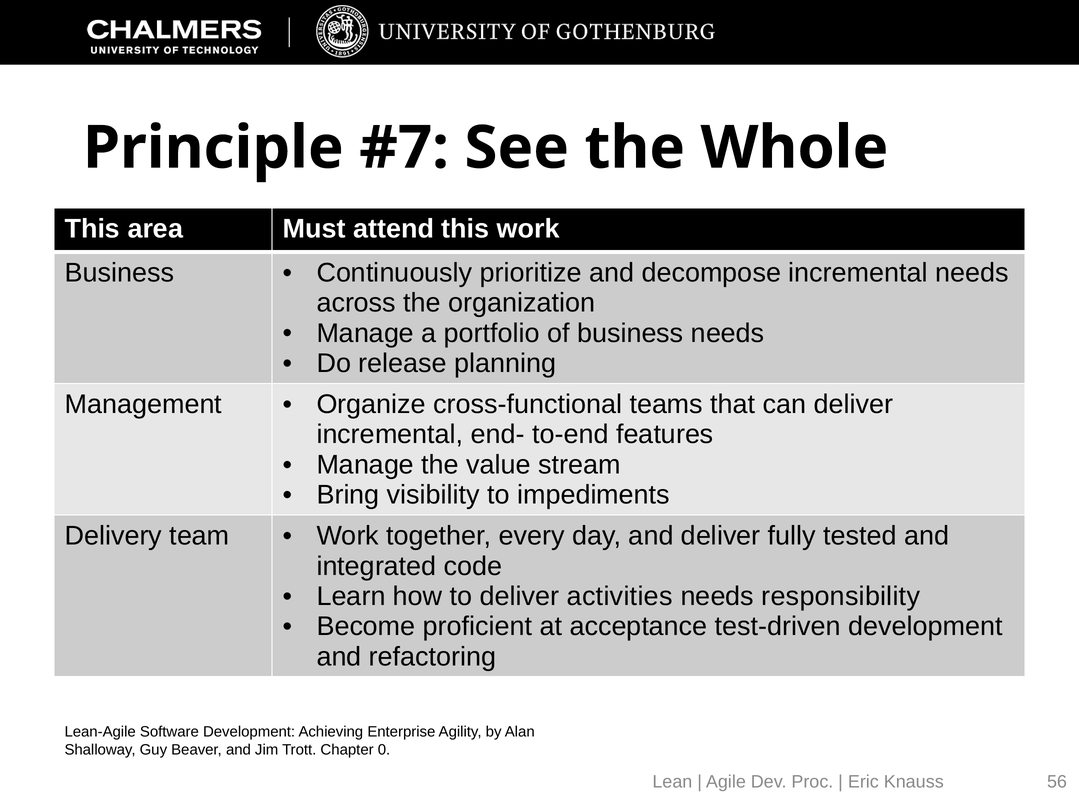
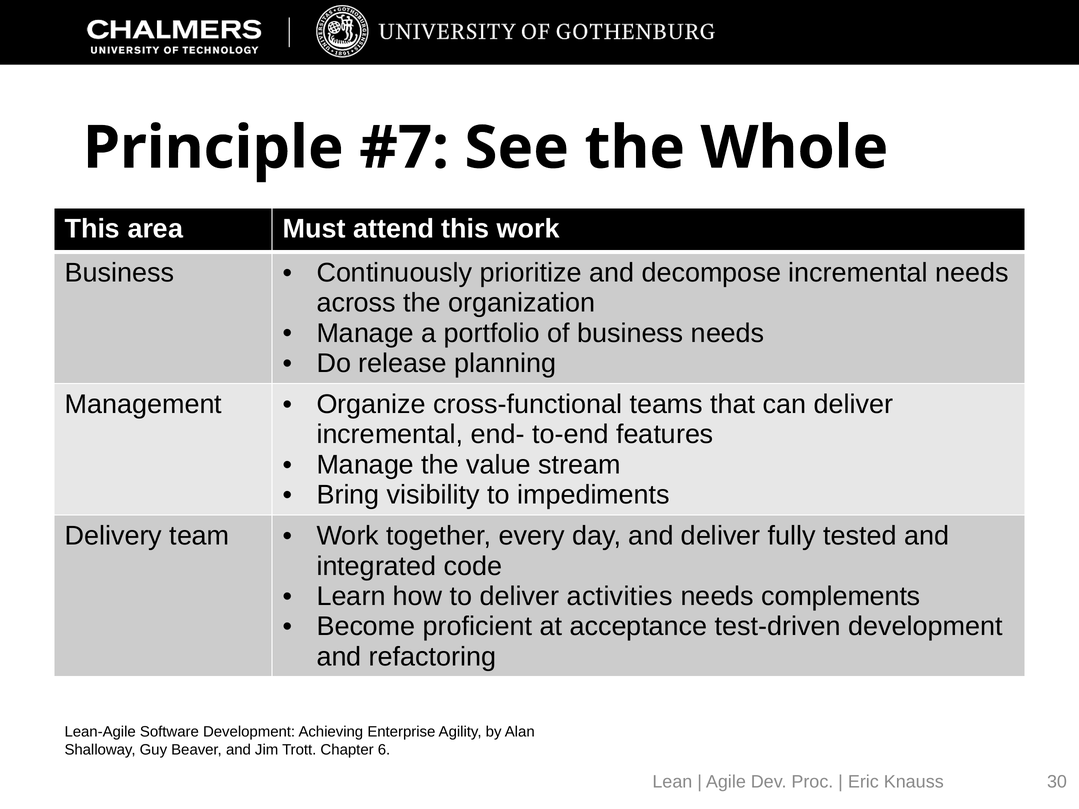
responsibility: responsibility -> complements (841, 597)
0: 0 -> 6 (384, 750)
56: 56 -> 30 (1057, 782)
